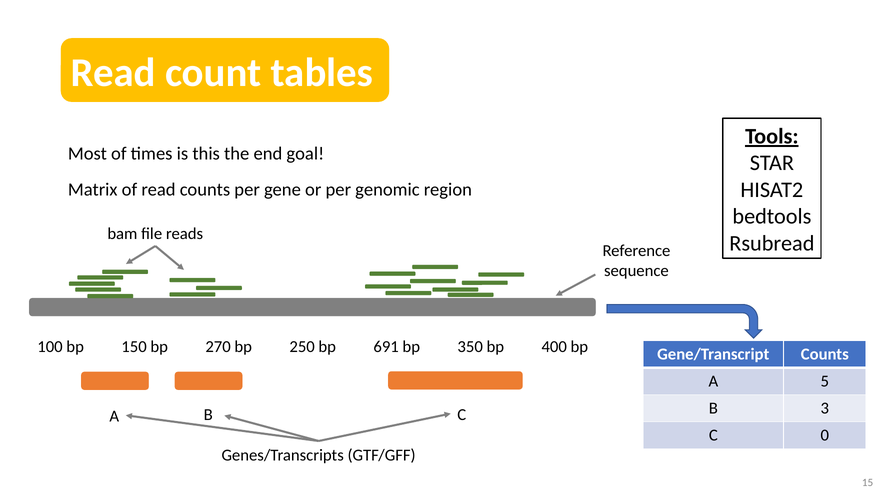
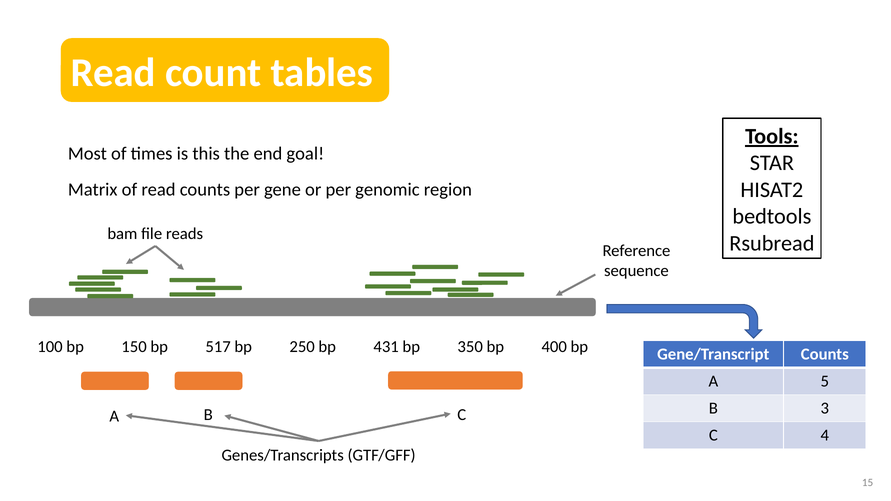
270: 270 -> 517 (218, 347)
691: 691 -> 431 (386, 347)
0: 0 -> 4 (825, 436)
